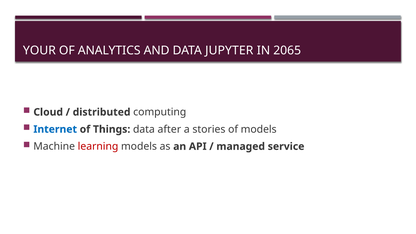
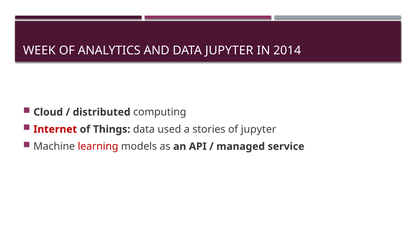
YOUR: YOUR -> WEEK (39, 51)
2065: 2065 -> 2014 (287, 51)
Internet colour: blue -> red (55, 129)
after: after -> used (169, 129)
of models: models -> jupyter (259, 129)
